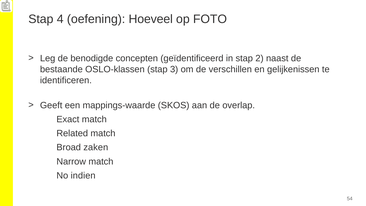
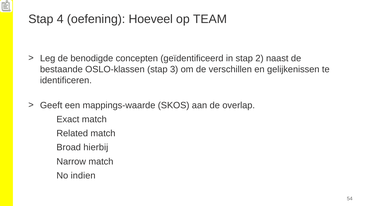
FOTO: FOTO -> TEAM (210, 19)
zaken: zaken -> hierbij (96, 147)
